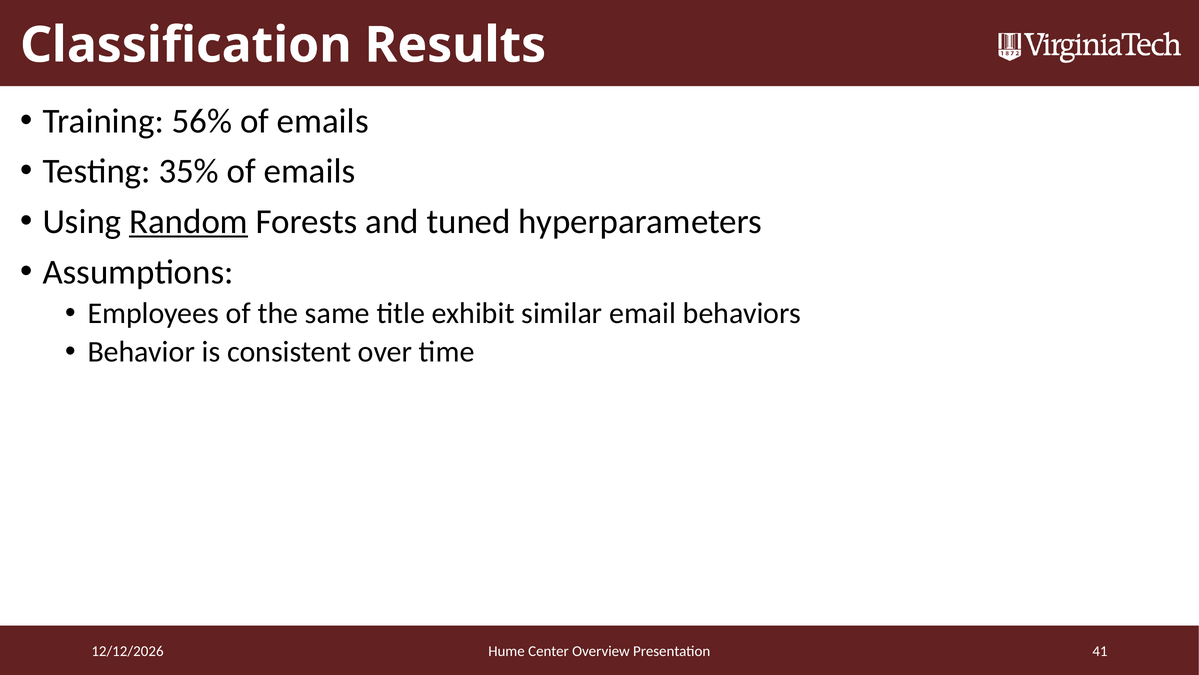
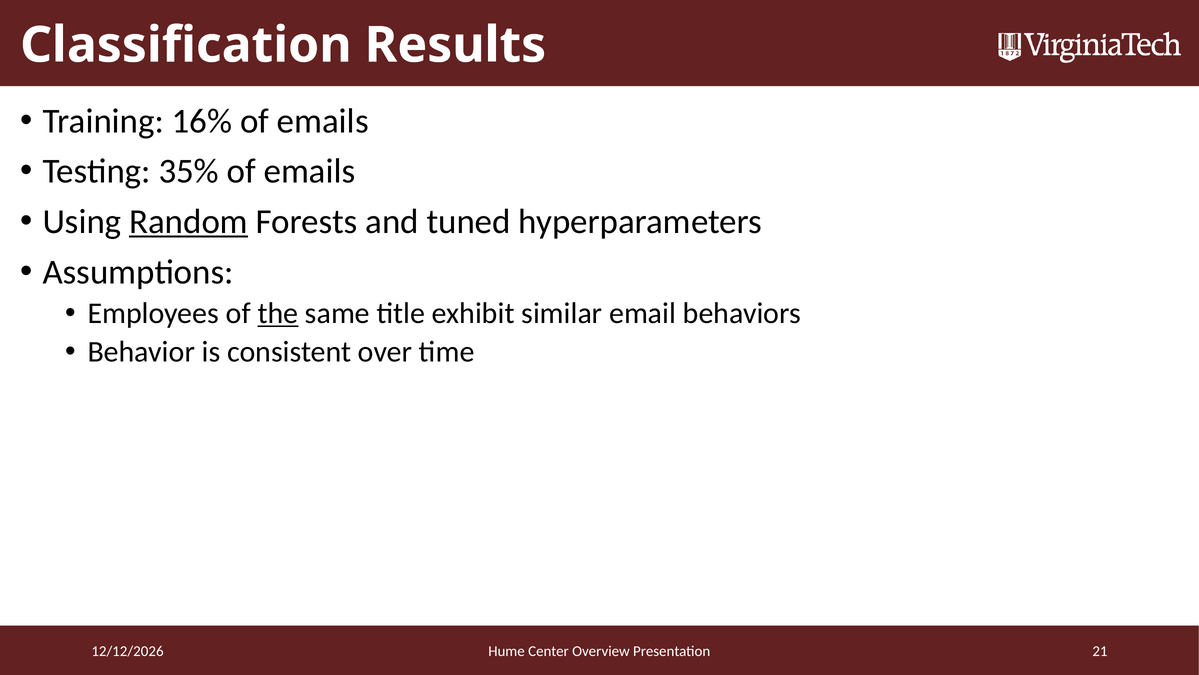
56%: 56% -> 16% (202, 121)
the underline: none -> present (278, 313)
41: 41 -> 21 (1100, 651)
